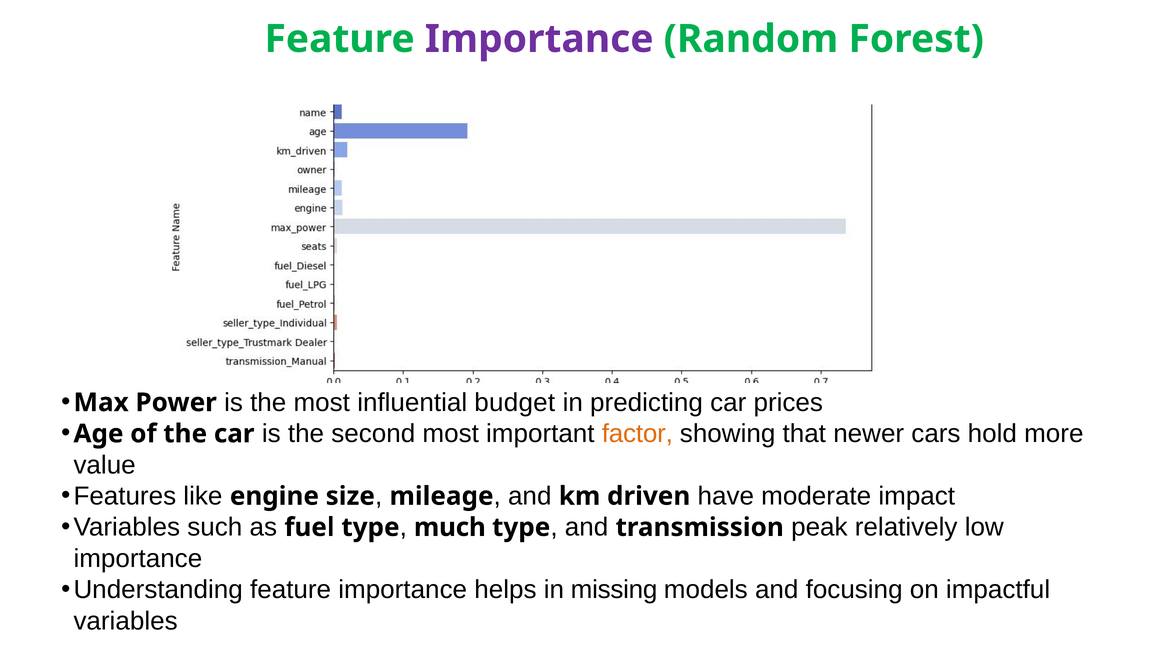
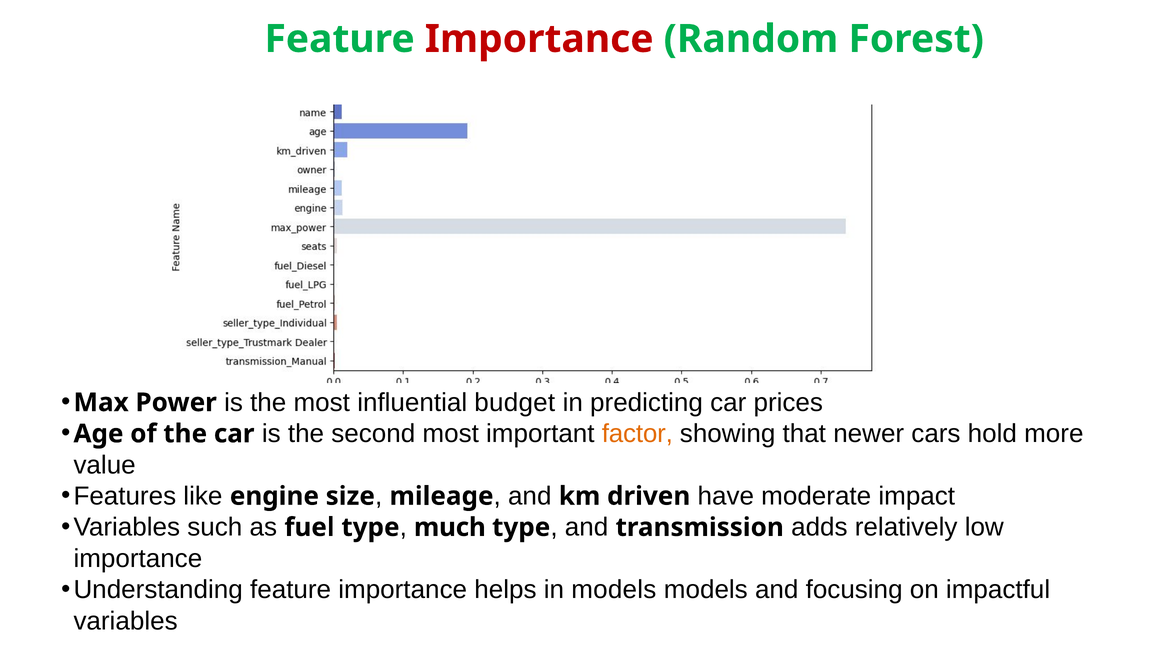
Importance colour: purple -> red (539, 39)
peak: peak -> adds (819, 528)
in missing: missing -> models (614, 590)
